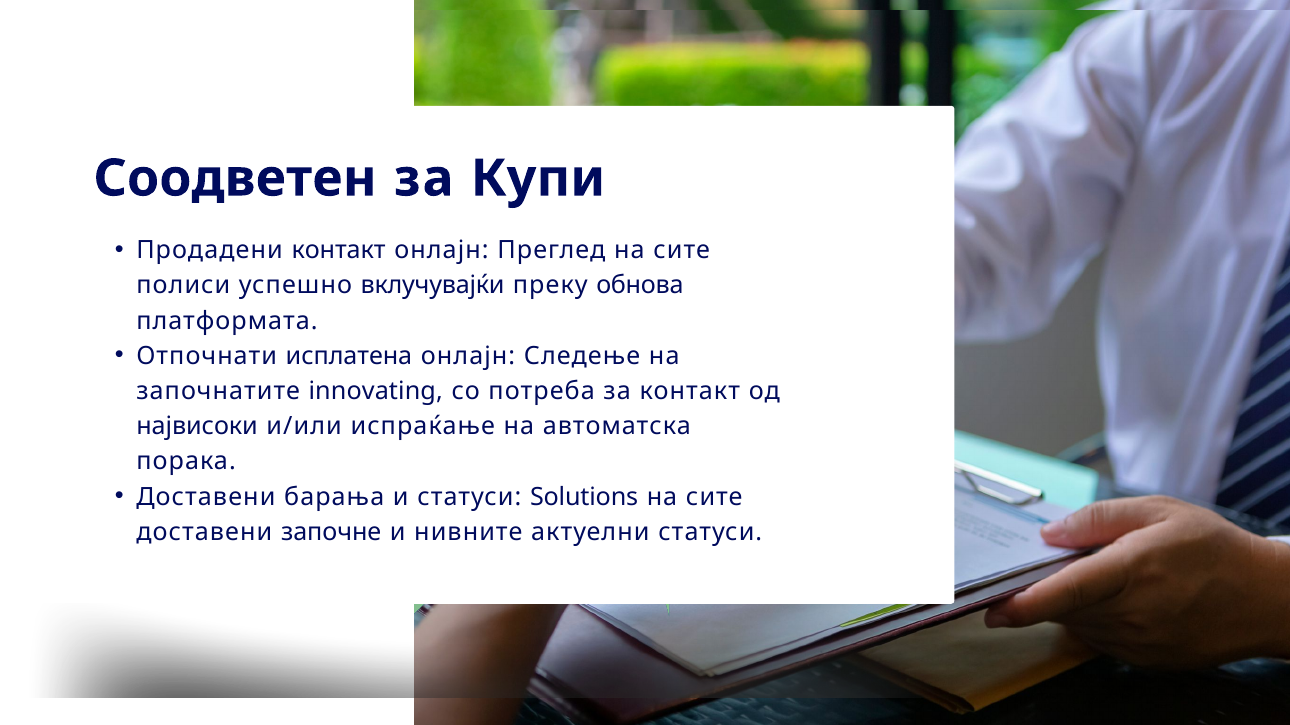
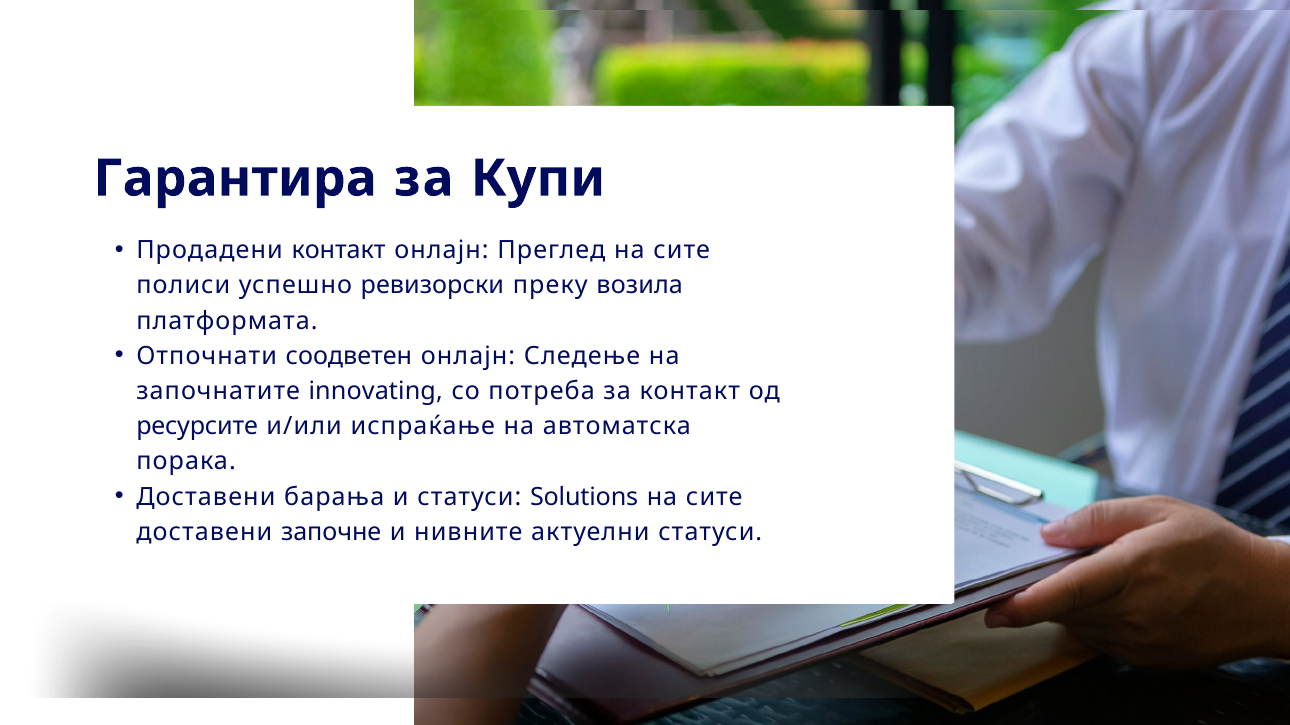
Соодветен: Соодветен -> Гарантира (235, 179)
вклучувајќи: вклучувајќи -> ревизорски (432, 286)
обнова: обнова -> возила (640, 286)
исплатена: исплатена -> соодветен (349, 356)
највисоки: највисоки -> ресурсите (197, 427)
